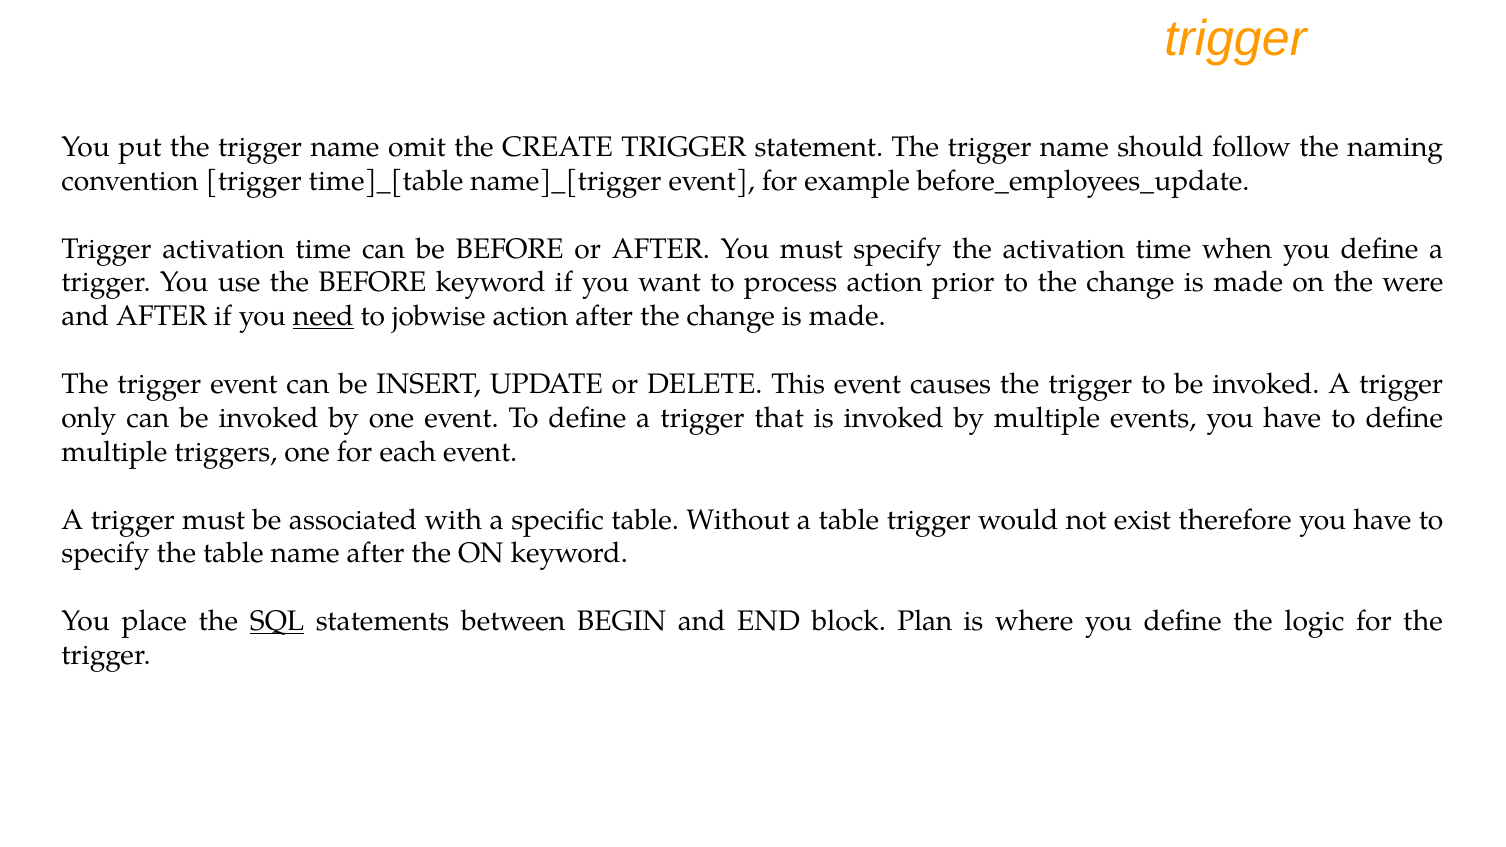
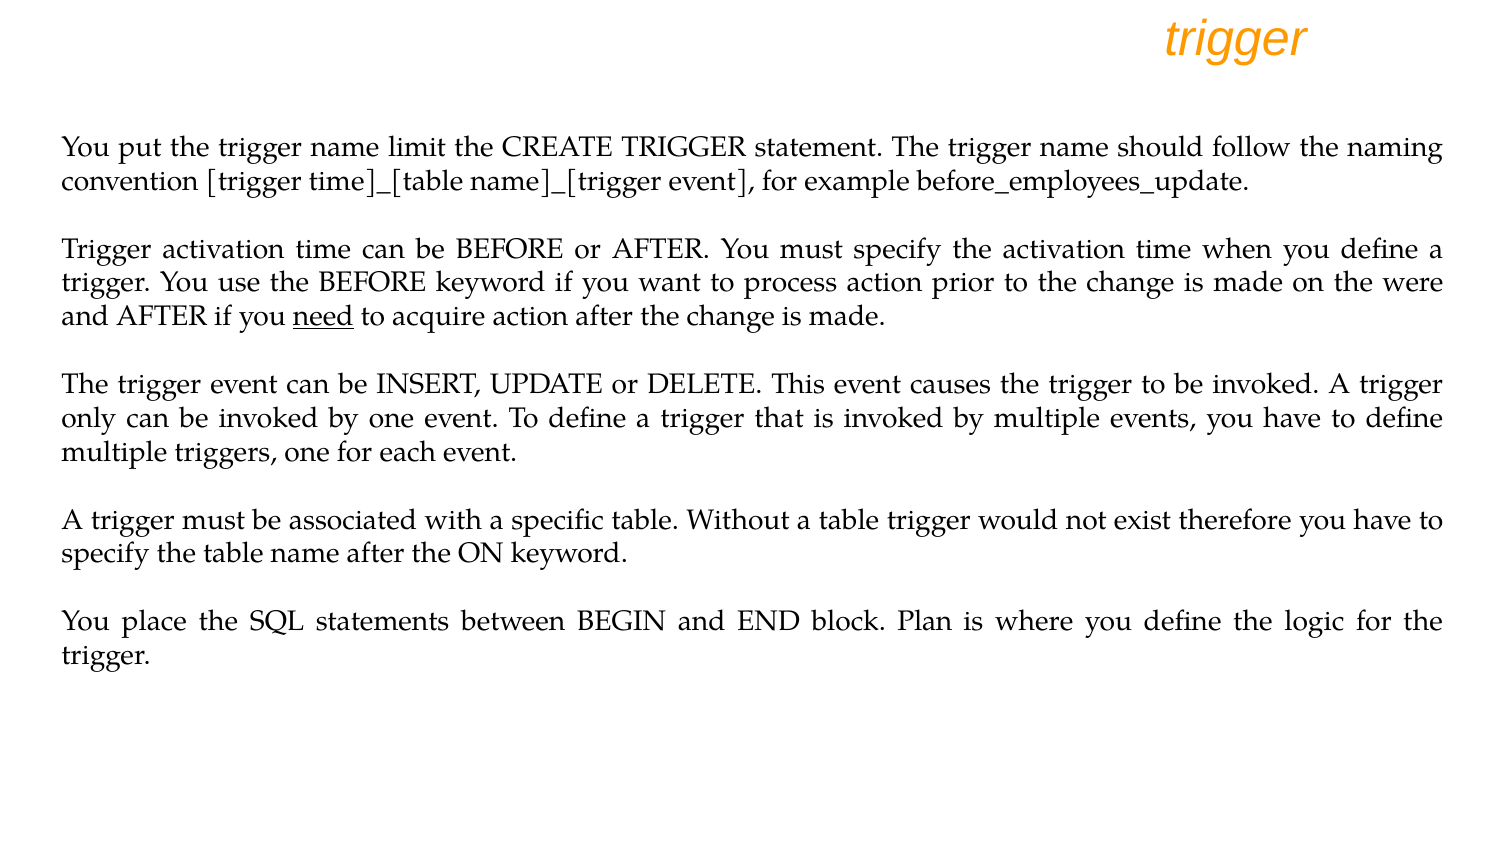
omit: omit -> limit (417, 147)
jobwise: jobwise -> acquire (439, 316)
SQL underline: present -> none (277, 621)
